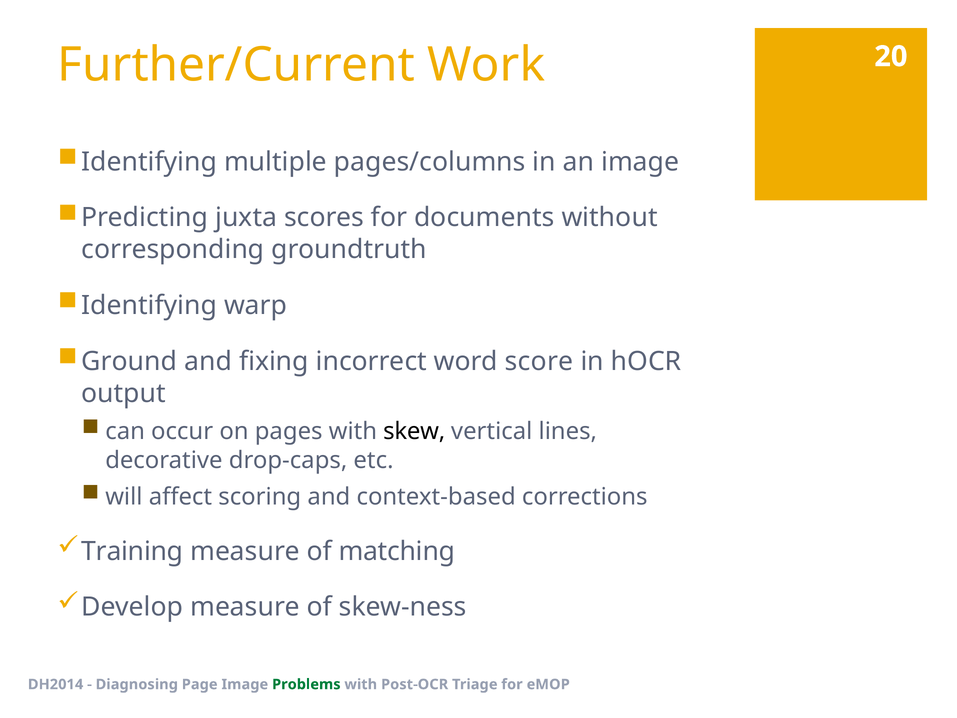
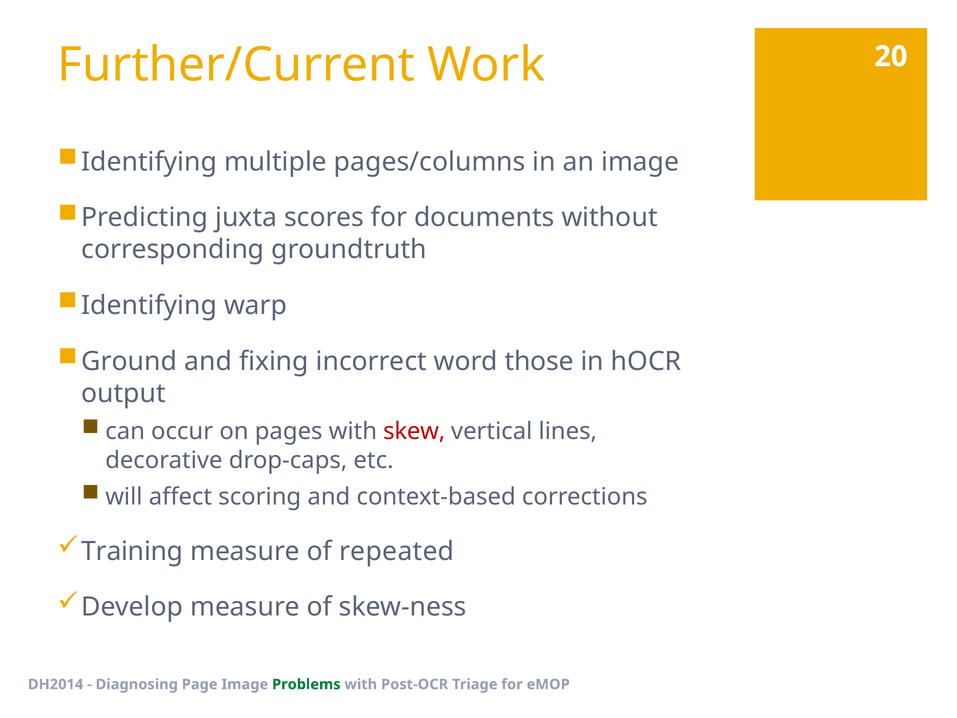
score: score -> those (539, 361)
skew colour: black -> red (414, 431)
matching: matching -> repeated (397, 551)
